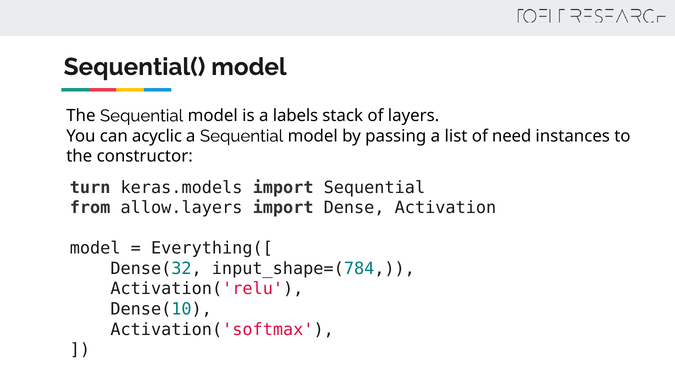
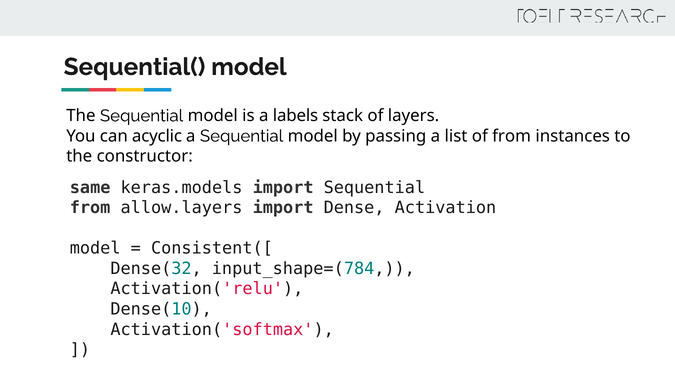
of need: need -> from (512, 136)
turn: turn -> same (90, 187)
Everything([: Everything([ -> Consistent([ (212, 248)
